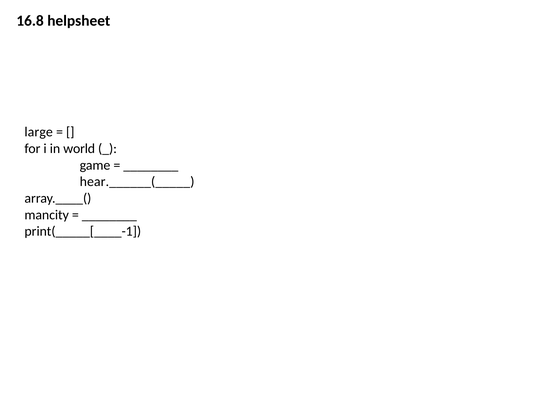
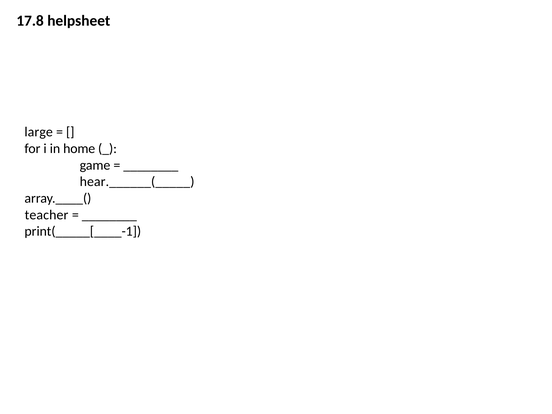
16.8: 16.8 -> 17.8 (30, 21)
world: world -> home (79, 149)
mancity: mancity -> teacher (47, 215)
